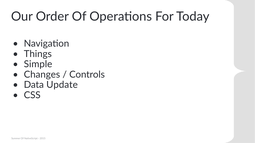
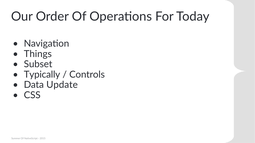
Simple: Simple -> Subset (38, 64)
Changes: Changes -> Typically (42, 75)
